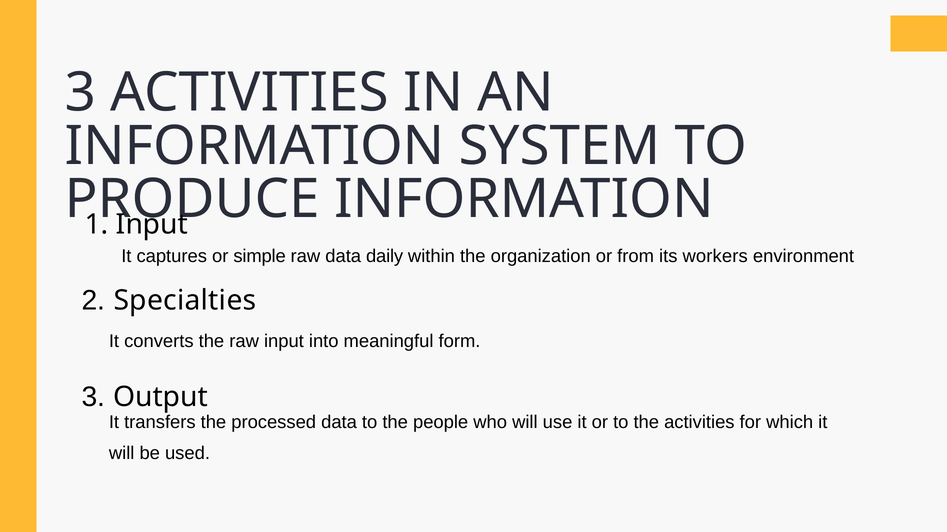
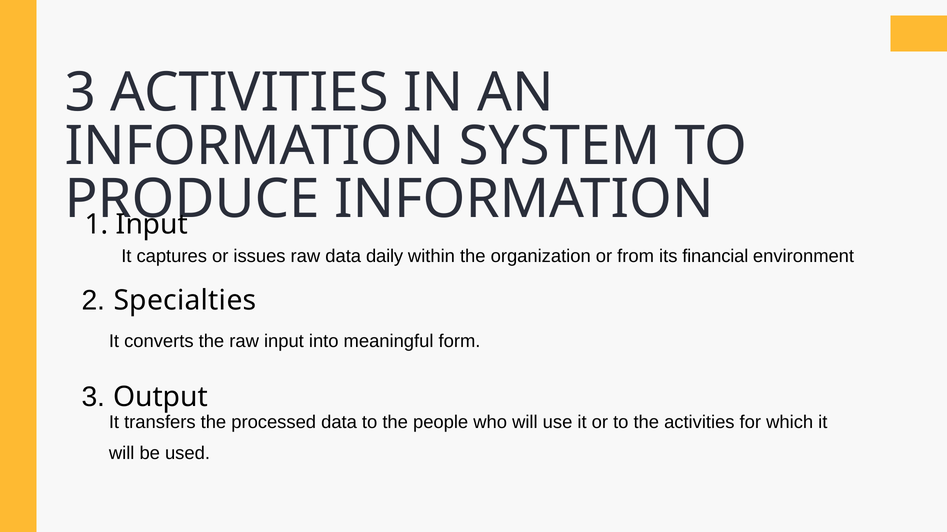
simple: simple -> issues (260, 257)
workers: workers -> financial (715, 257)
